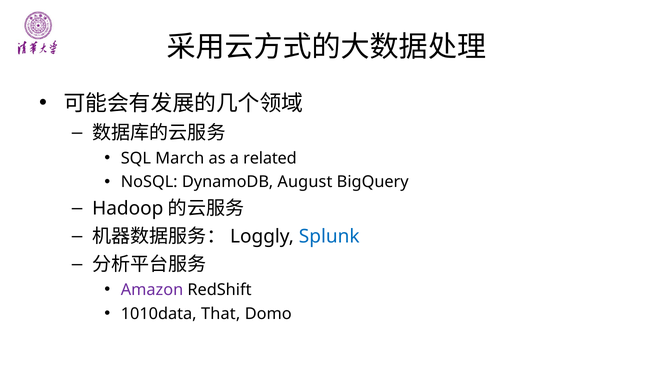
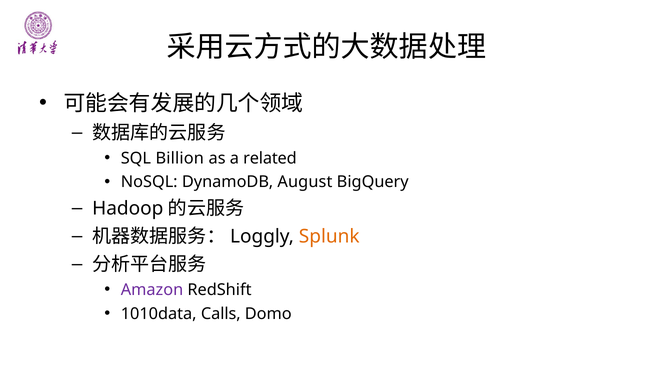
March: March -> Billion (180, 158)
Splunk colour: blue -> orange (329, 237)
That: That -> Calls (221, 314)
